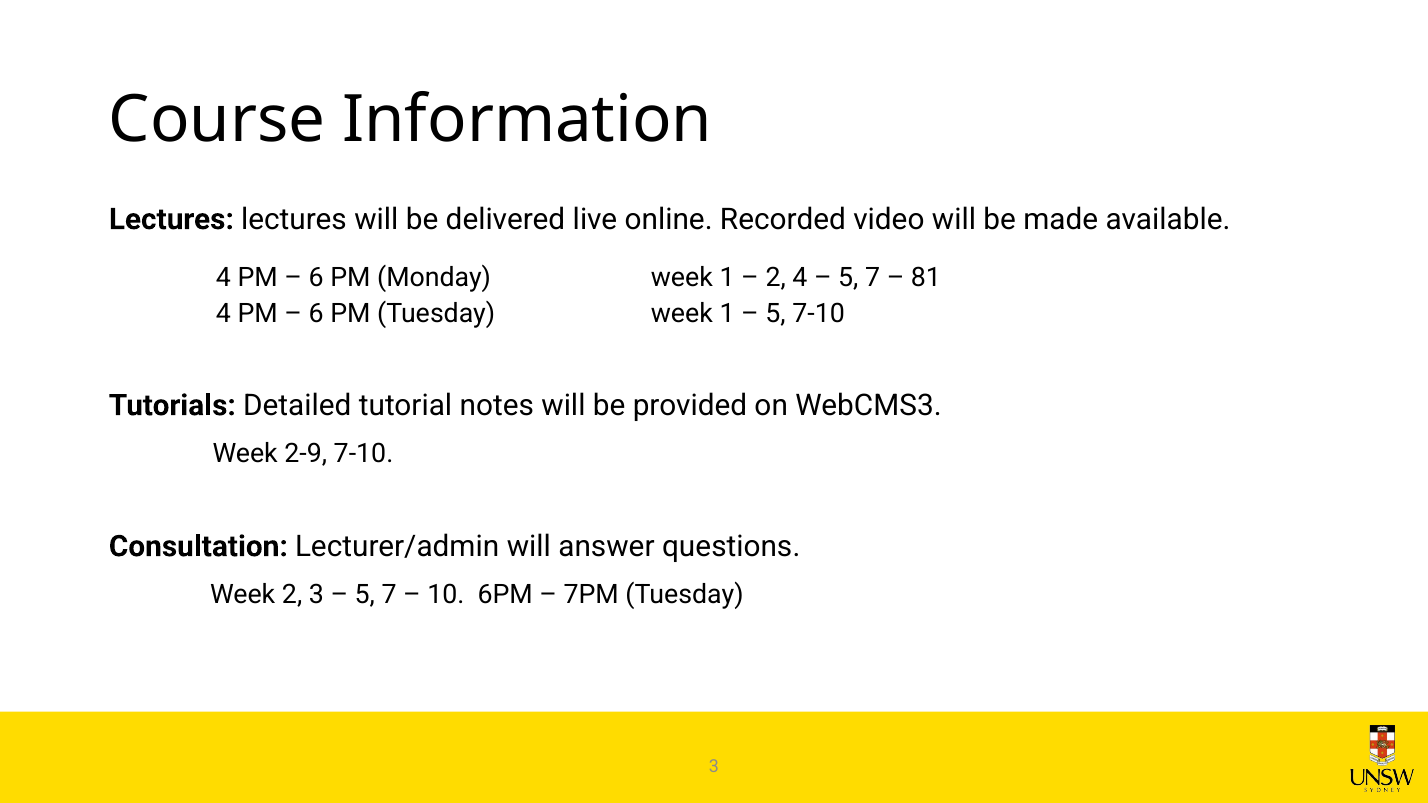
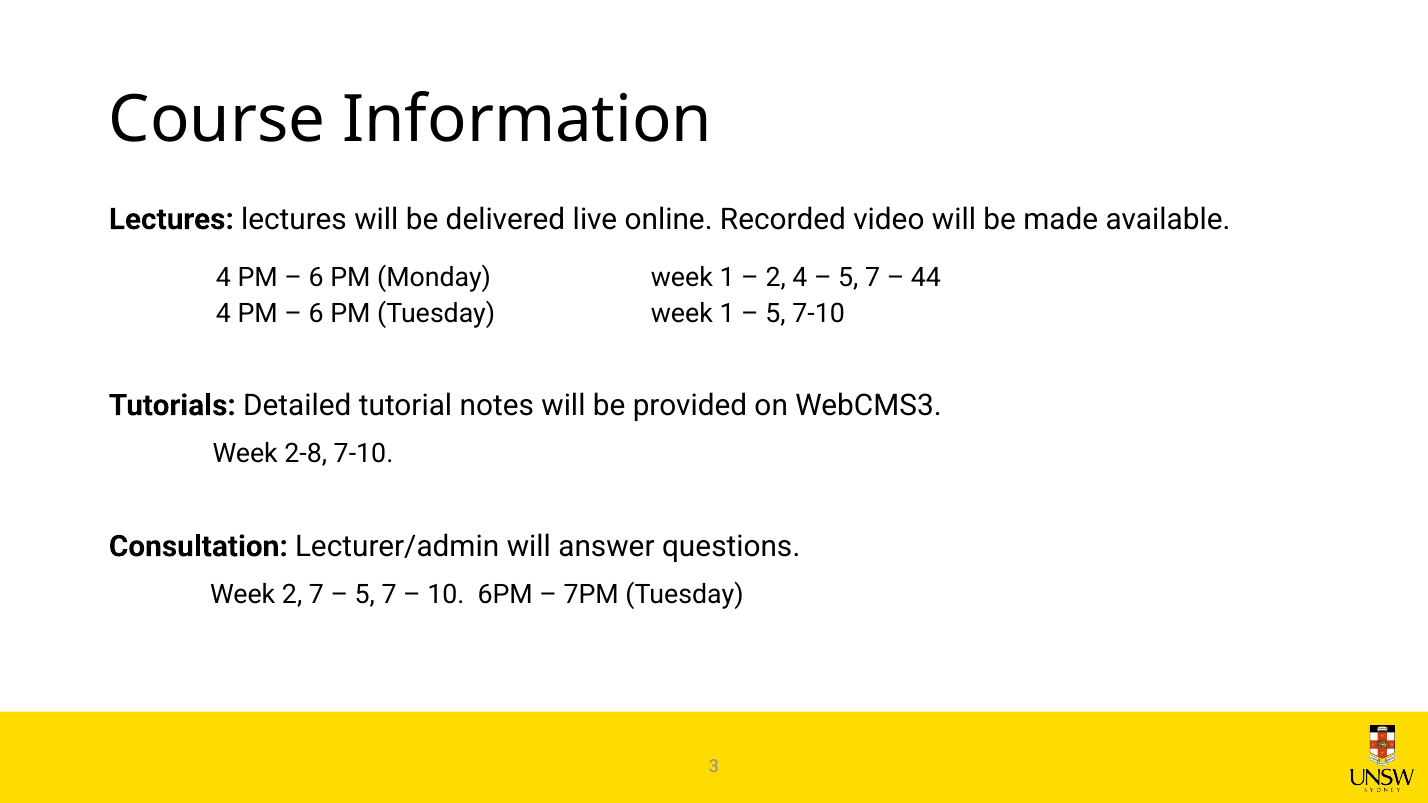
81: 81 -> 44 (926, 278)
2-9: 2-9 -> 2-8 (306, 454)
2 3: 3 -> 7 (316, 595)
